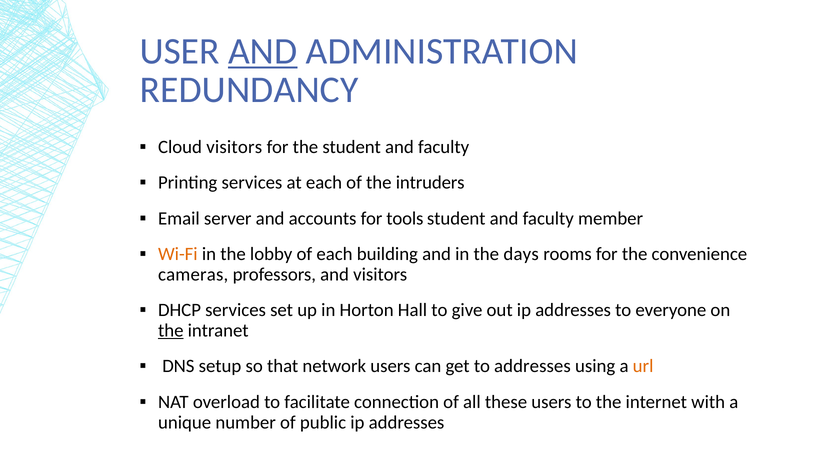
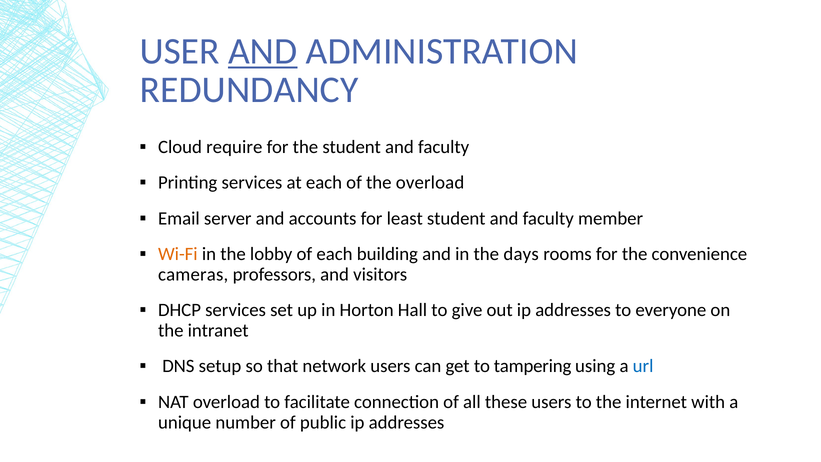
Cloud visitors: visitors -> require (234, 147)
the intruders: intruders -> overload (430, 183)
tools: tools -> least (405, 218)
the underline: present -> none (171, 330)
to addresses: addresses -> tampering (533, 366)
url colour: orange -> blue (643, 366)
